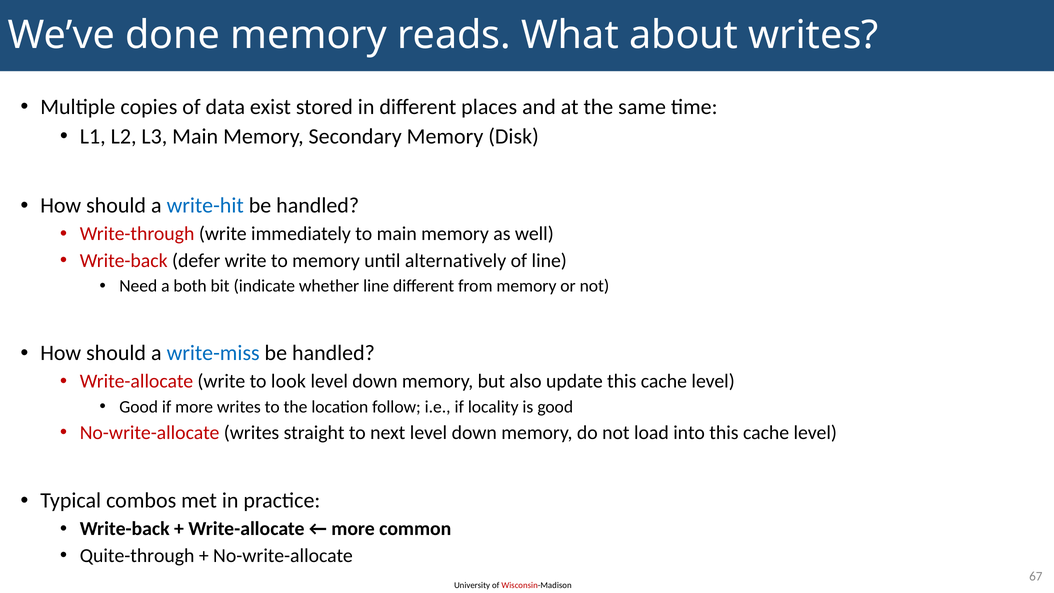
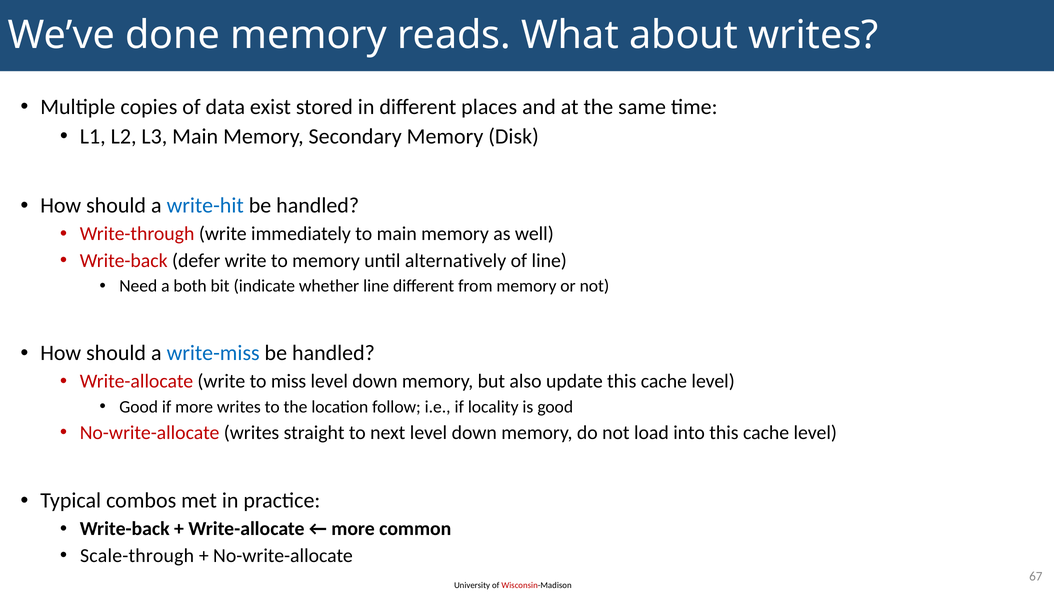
look: look -> miss (289, 381)
Quite-through: Quite-through -> Scale-through (137, 555)
